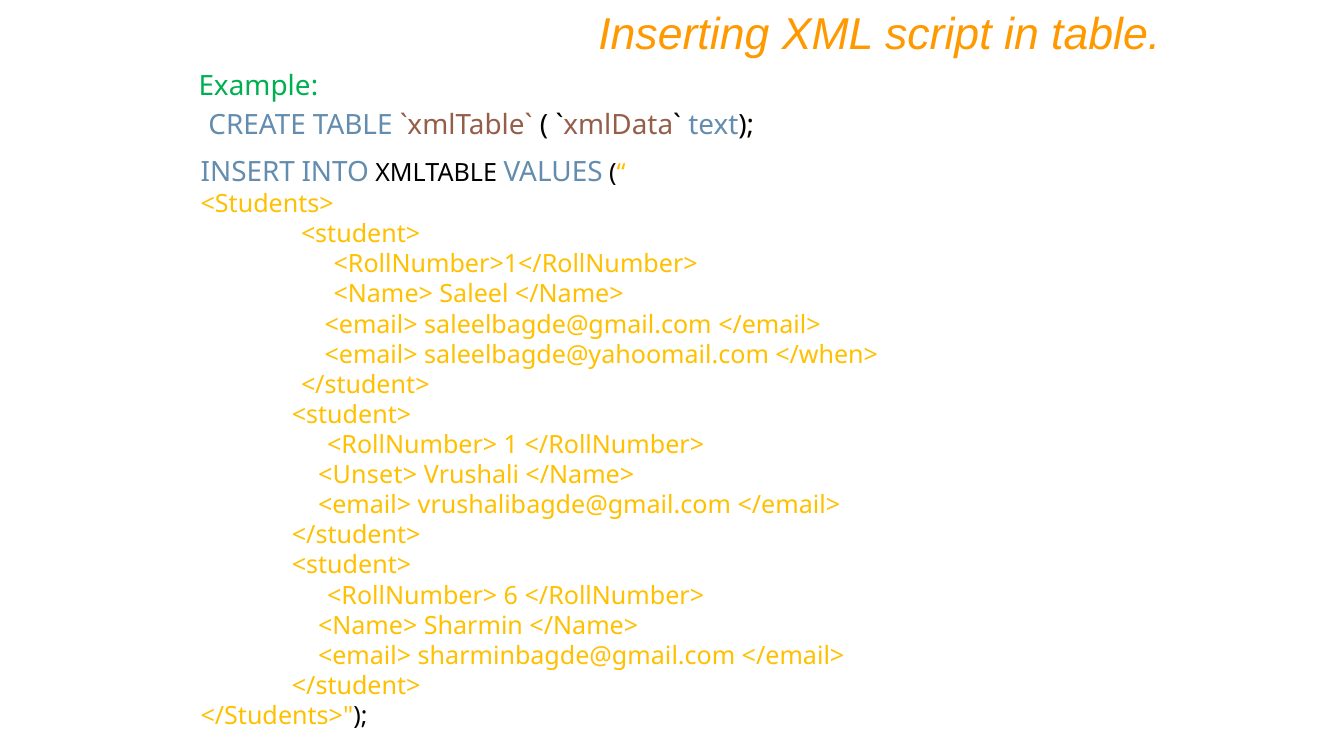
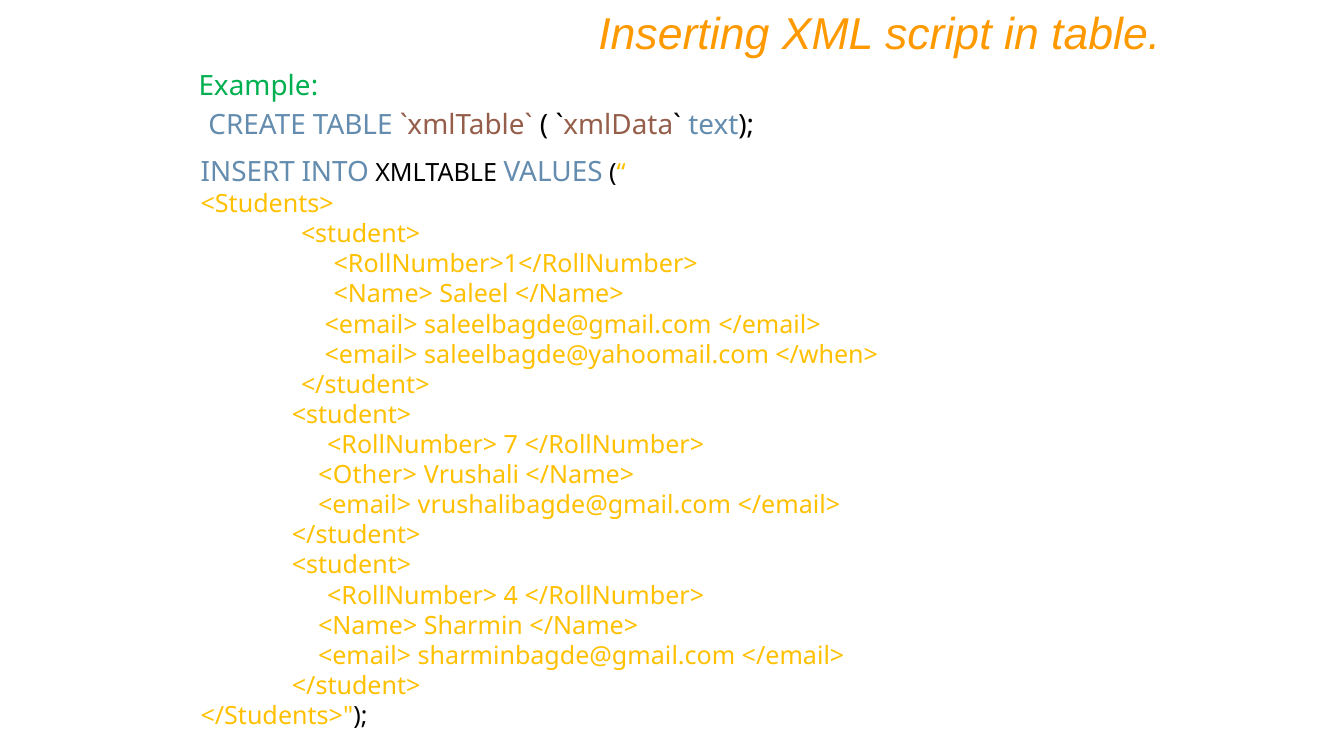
1: 1 -> 7 (511, 445)
<Unset>: <Unset> -> <Other> (368, 475)
6: 6 -> 4 (511, 596)
